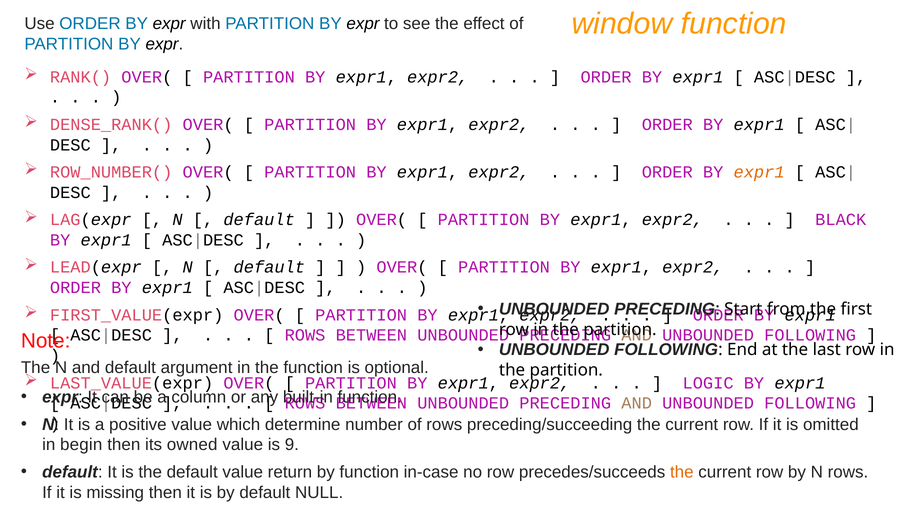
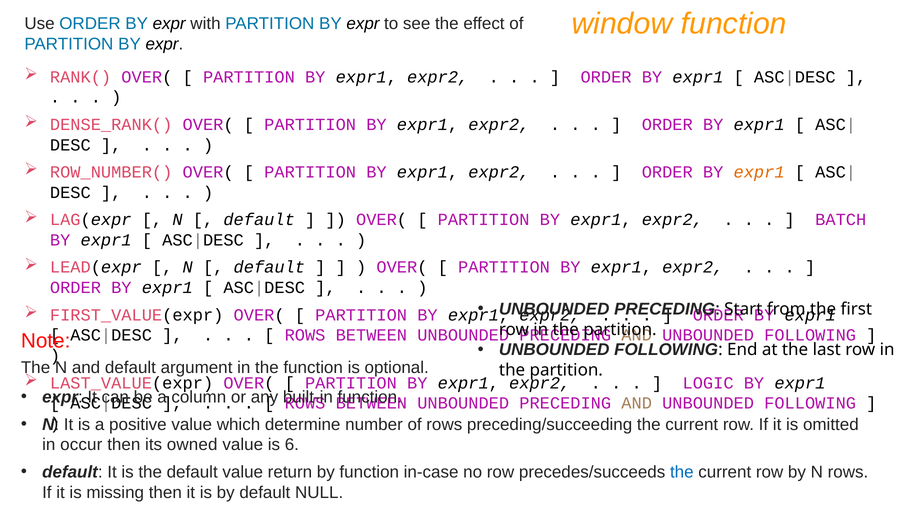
BLACK: BLACK -> BATCH (841, 220)
begin: begin -> occur (81, 445)
9: 9 -> 6 (292, 445)
the colour: orange -> blue (682, 472)
